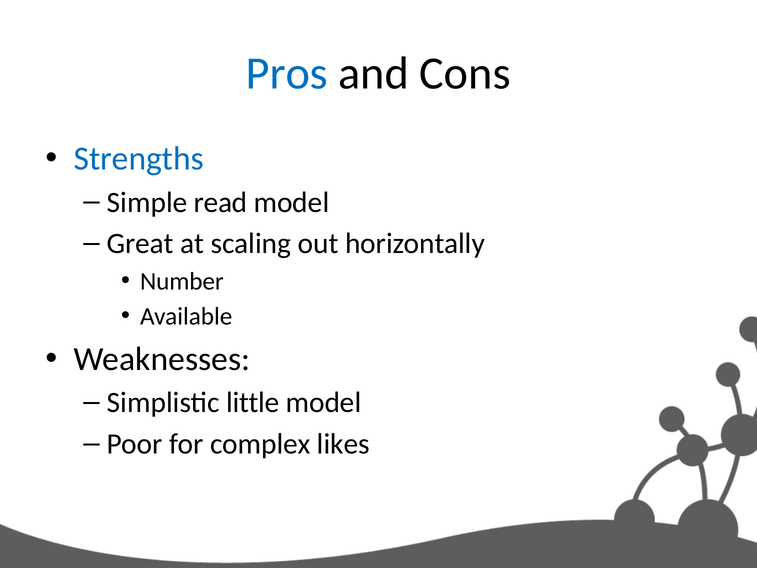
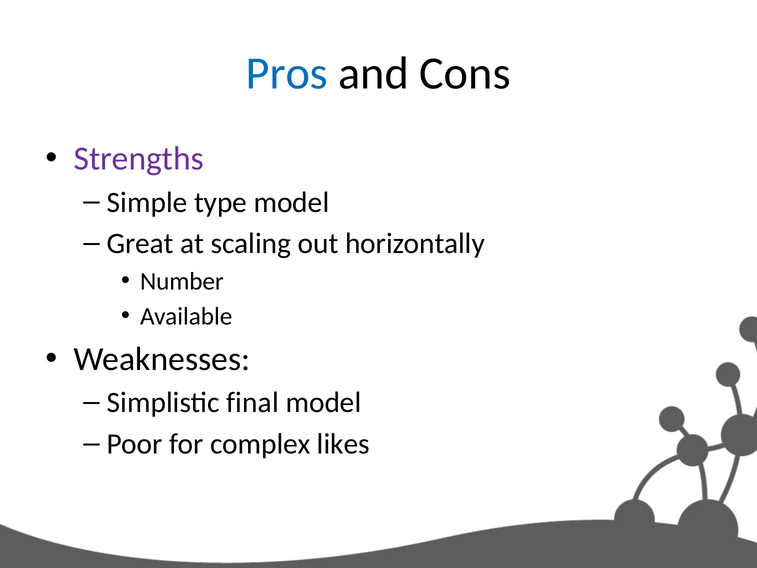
Strengths colour: blue -> purple (139, 159)
read: read -> type (221, 202)
little: little -> final (252, 403)
